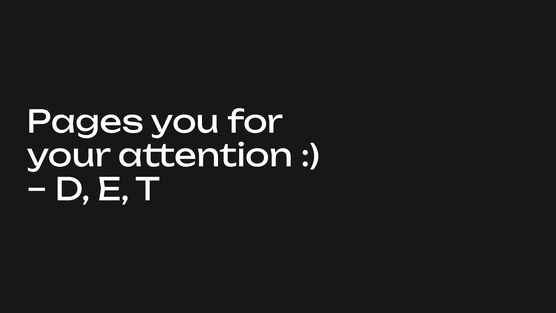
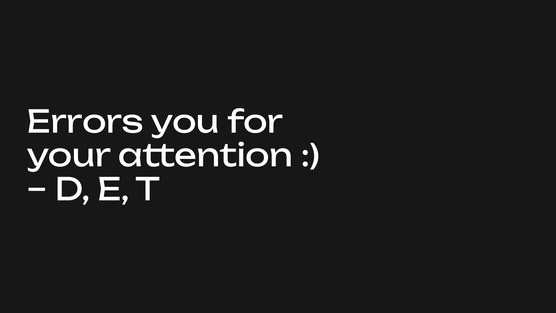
Pages: Pages -> Errors (85, 122)
